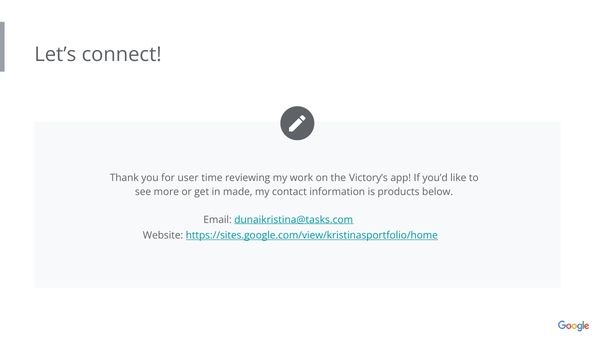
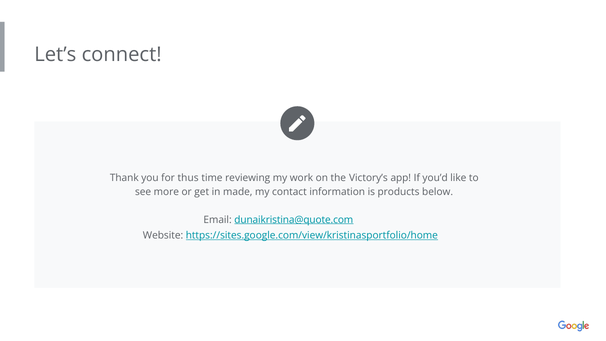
user: user -> thus (188, 178)
dunaikristina@tasks.com: dunaikristina@tasks.com -> dunaikristina@quote.com (294, 220)
